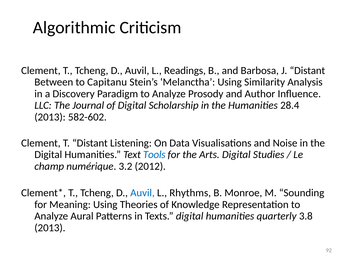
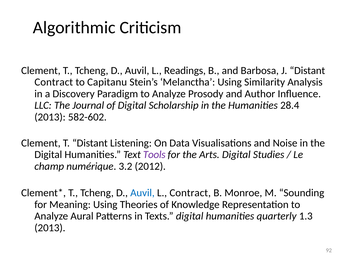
Between: Between -> Contract (54, 82)
Tools colour: blue -> purple (154, 155)
L Rhythms: Rhythms -> Contract (190, 193)
3.8: 3.8 -> 1.3 (306, 217)
